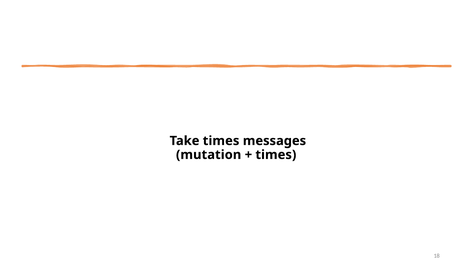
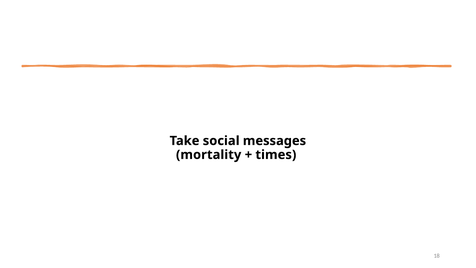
Take times: times -> social (221, 141)
mutation: mutation -> mortality (209, 155)
